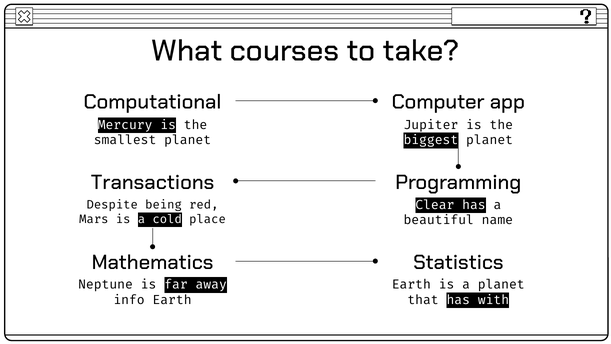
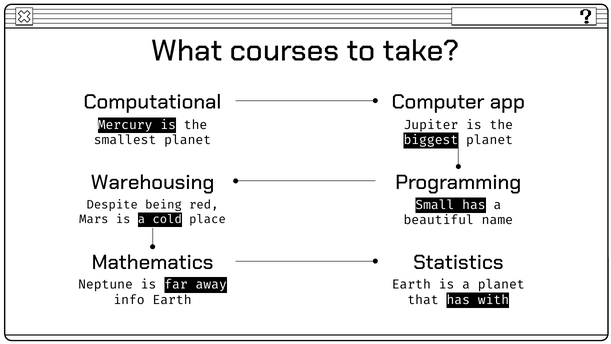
Transactions: Transactions -> Warehousing (153, 182)
Clear: Clear -> Small (435, 205)
